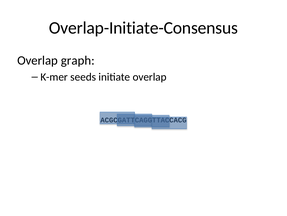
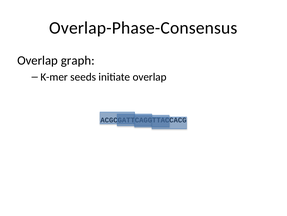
Overlap-Initiate-Consensus: Overlap-Initiate-Consensus -> Overlap-Phase-Consensus (143, 28)
